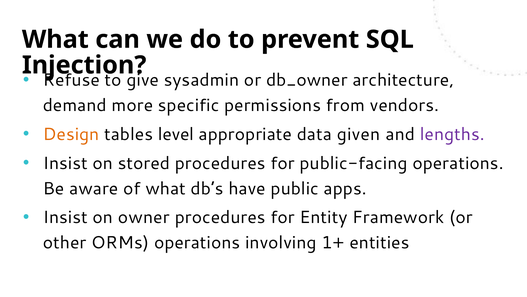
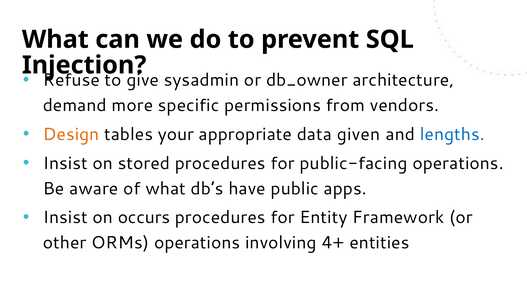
level: level -> your (176, 134)
lengths colour: purple -> blue (452, 134)
owner: owner -> occurs (144, 217)
1+: 1+ -> 4+ (333, 242)
